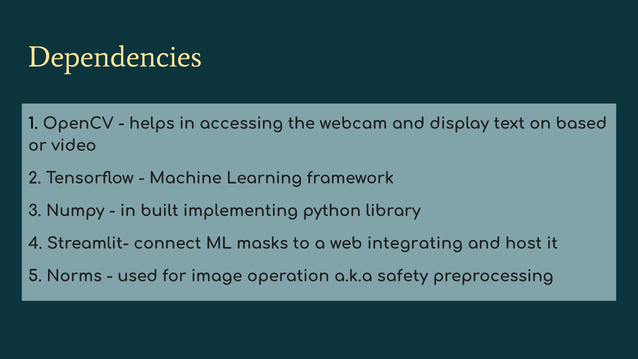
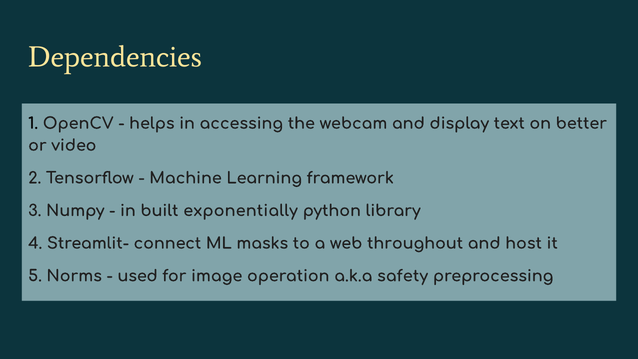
based: based -> better (581, 123)
implementing: implementing -> exponentially (240, 211)
integrating: integrating -> throughout (415, 243)
